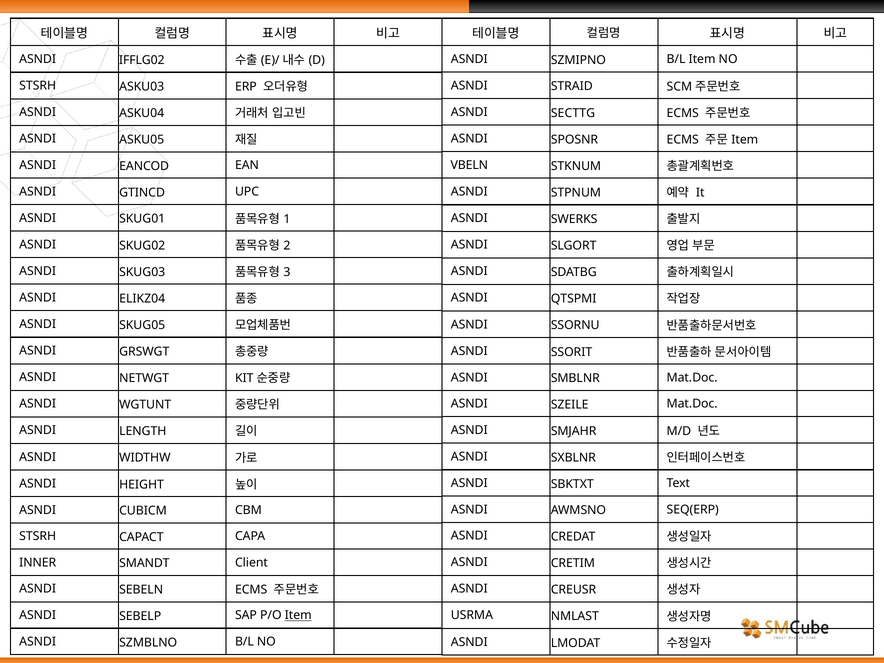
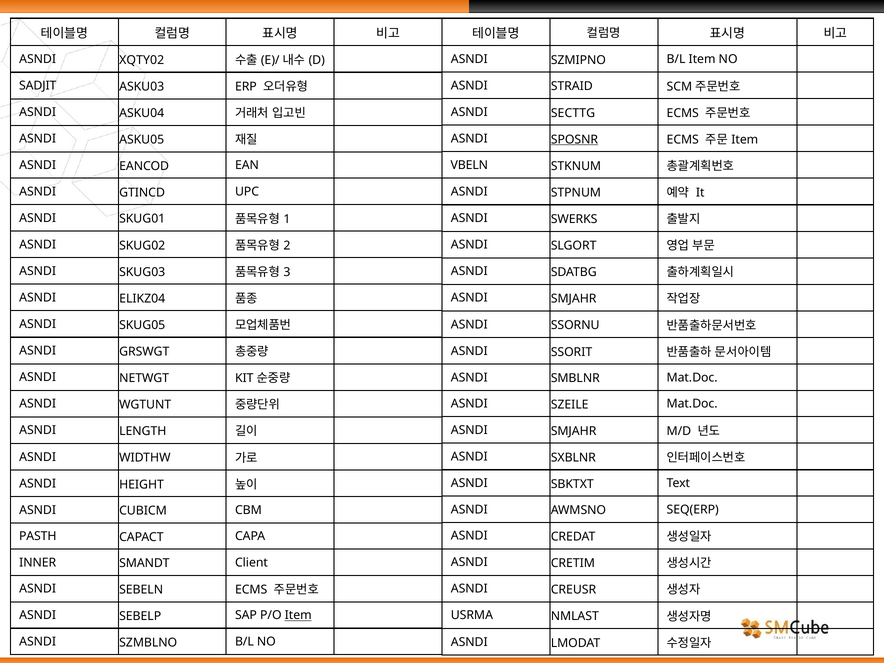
IFFLG02: IFFLG02 -> XQTY02 (142, 60)
STSRH: STSRH -> SADJIT (38, 86)
SPOSNR underline: none -> present (574, 140)
QTSPMI: QTSPMI -> SMJAHR (574, 299)
STSRH: STSRH -> PASTH (38, 536)
